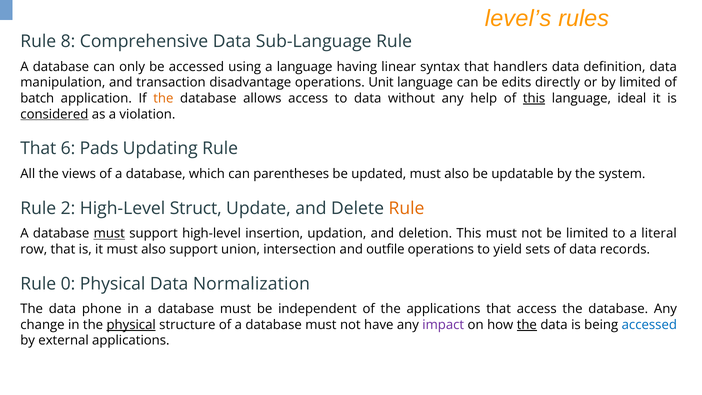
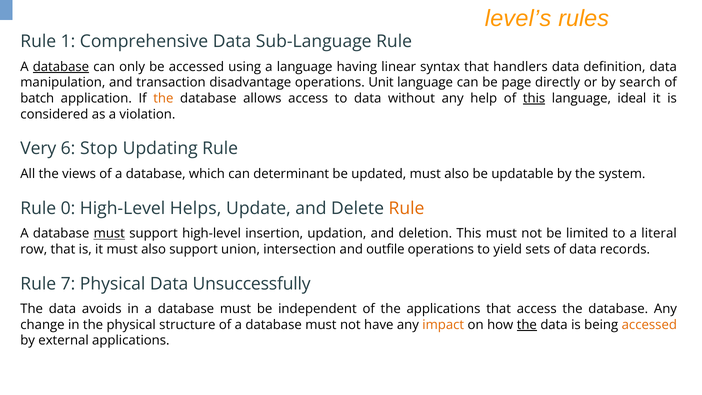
8: 8 -> 1 (68, 42)
database underline: none -> present (61, 67)
edits: edits -> page (516, 83)
by limited: limited -> search (640, 83)
considered underline: present -> none (54, 114)
That: That -> Very (38, 149)
Pads: Pads -> Stop (99, 149)
parentheses: parentheses -> determinant (291, 174)
2: 2 -> 0 (68, 208)
Struct: Struct -> Helps (196, 208)
0: 0 -> 7 (68, 284)
Normalization: Normalization -> Unsuccessfully (252, 284)
phone: phone -> avoids (102, 309)
physical underline: present -> none (131, 325)
impact colour: purple -> orange (443, 325)
accessed colour: blue -> orange (649, 325)
